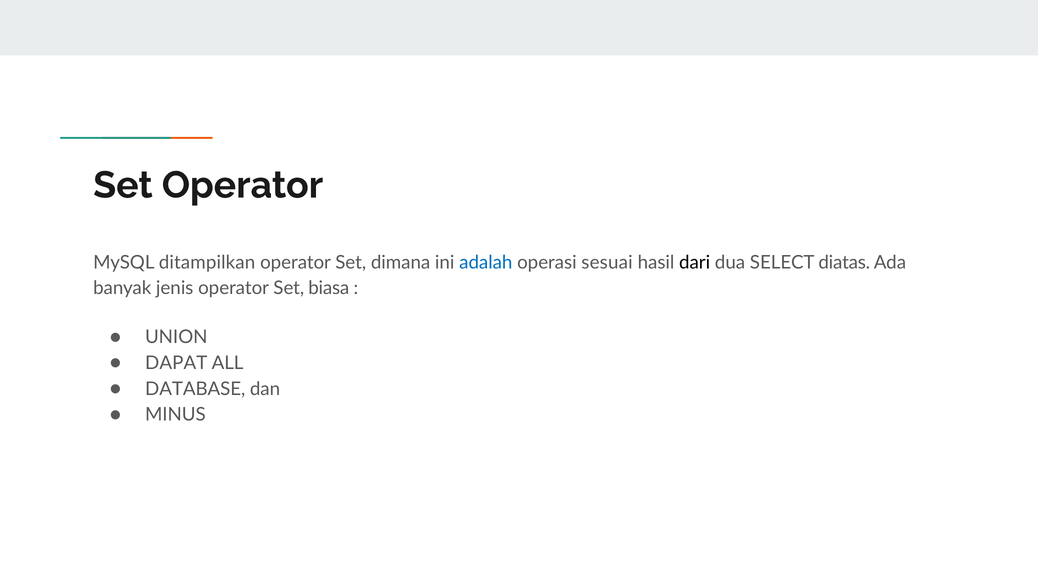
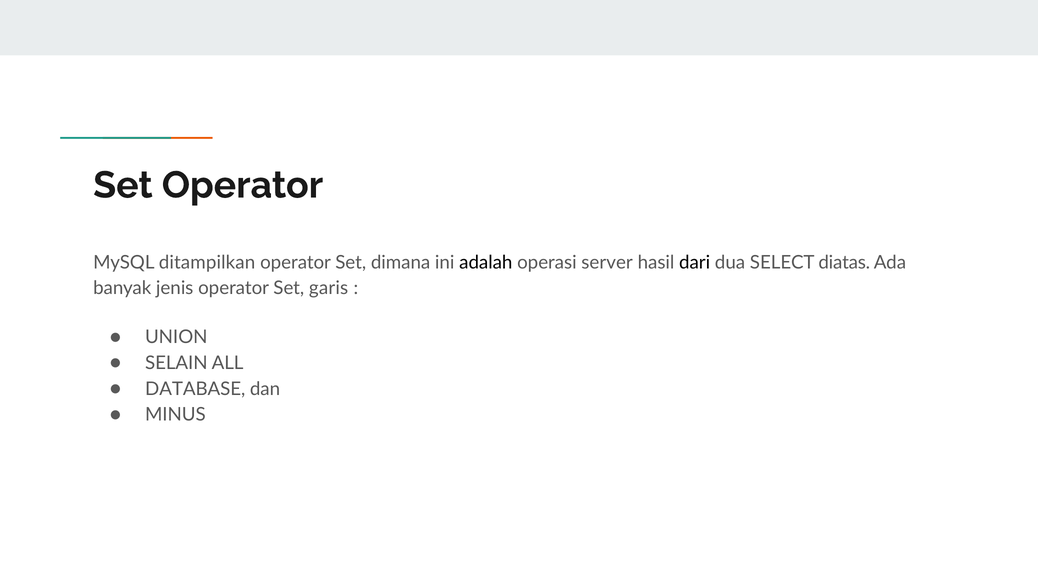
adalah colour: blue -> black (486, 262)
sesuai: sesuai -> server (607, 262)
biasa: biasa -> garis (329, 288)
DAPAT: DAPAT -> SELAIN (176, 363)
